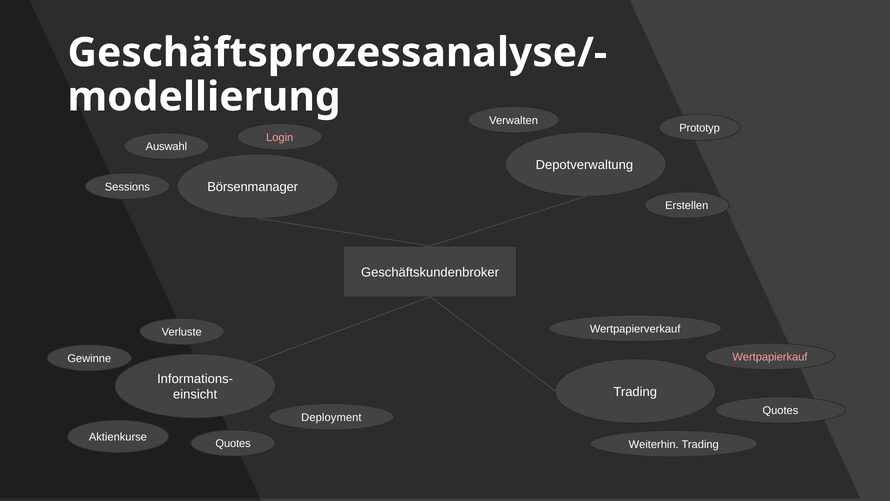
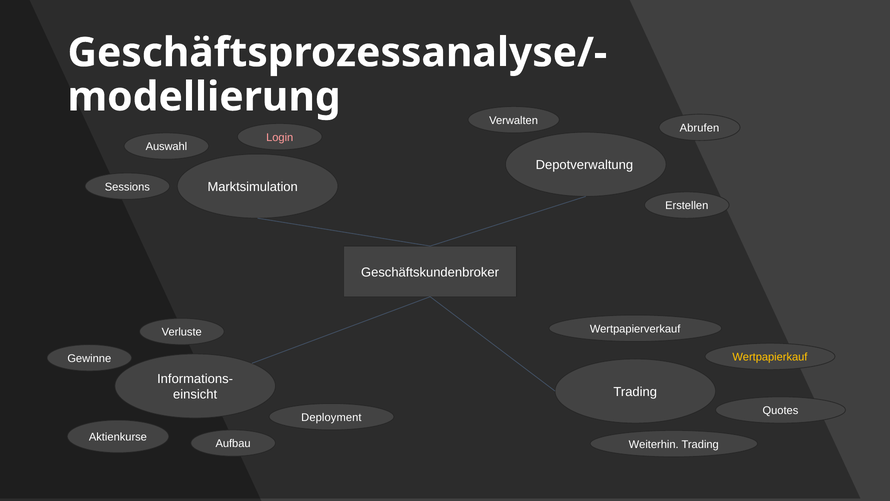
Prototyp: Prototyp -> Abrufen (699, 128)
Börsenmanager: Börsenmanager -> Marktsimulation (253, 187)
Wertpapierkauf colour: pink -> yellow (770, 357)
Quotes: Quotes -> Aufbau (233, 443)
